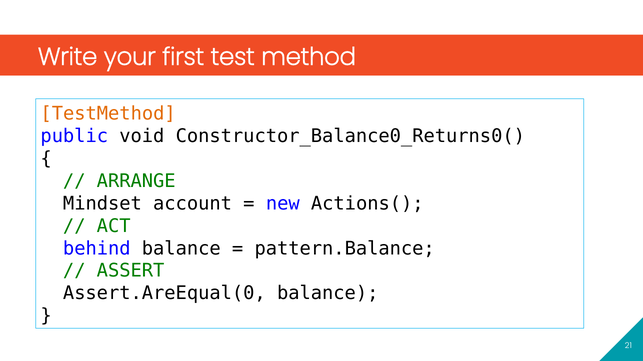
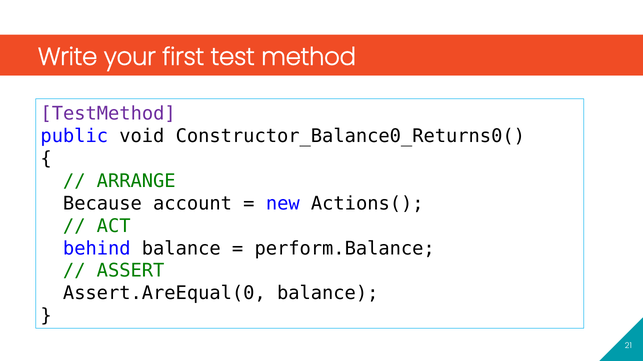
TestMethod colour: orange -> purple (108, 114)
Mindset: Mindset -> Because (102, 204)
pattern.Balance: pattern.Balance -> perform.Balance (345, 249)
